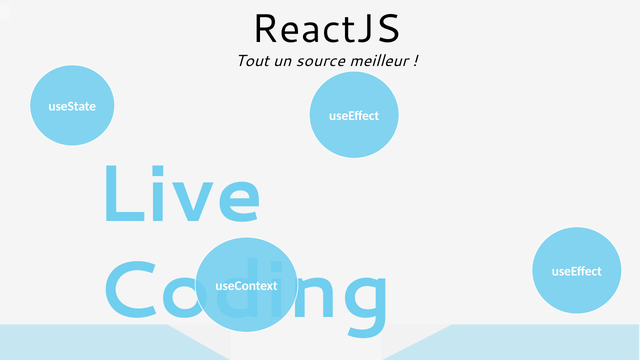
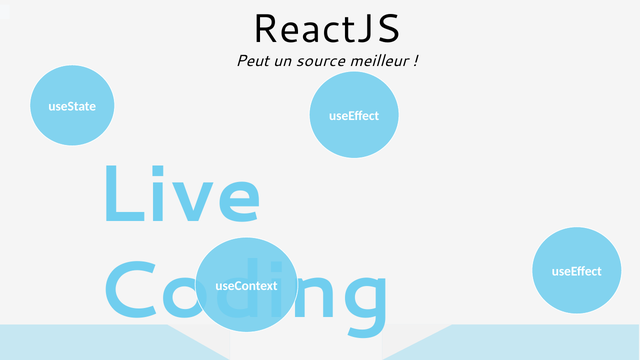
Tout: Tout -> Peut (252, 61)
